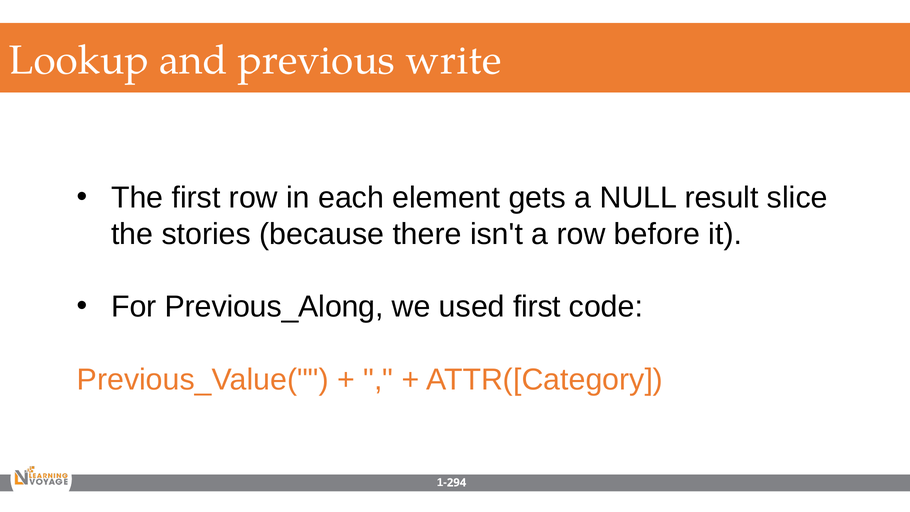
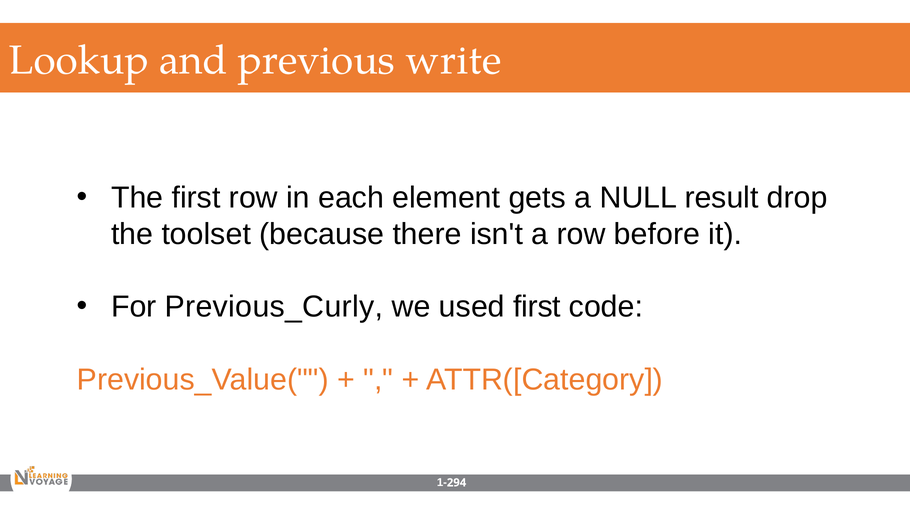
slice: slice -> drop (797, 198)
stories: stories -> toolset (206, 234)
Previous_Along: Previous_Along -> Previous_Curly (274, 307)
